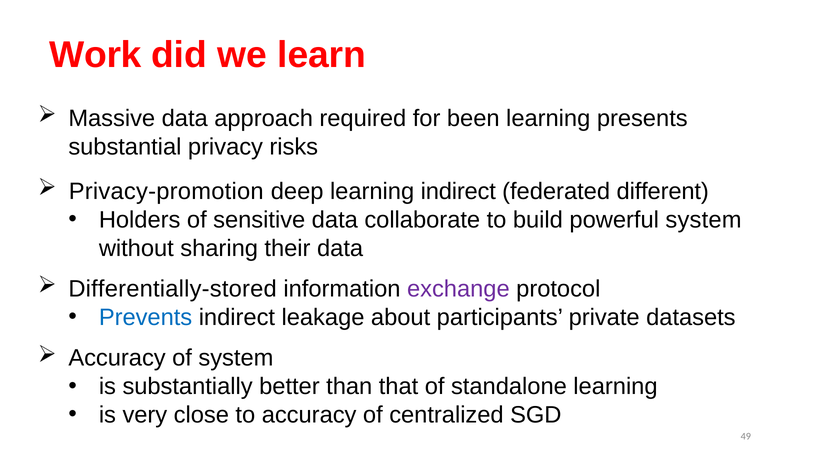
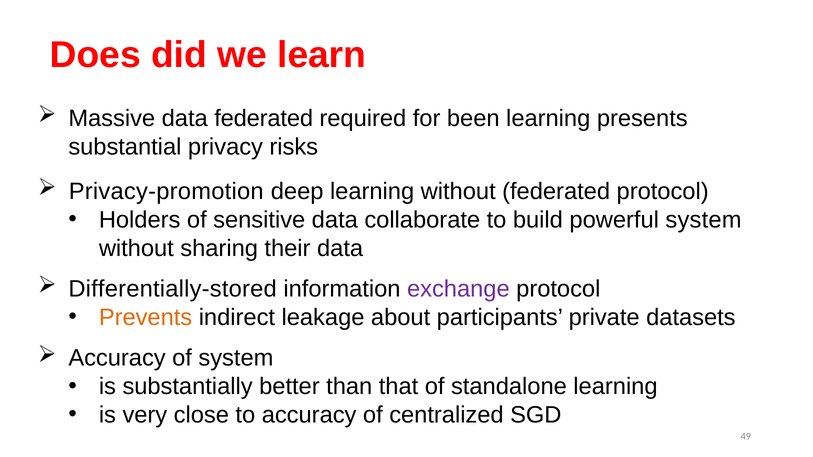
Work: Work -> Does (95, 55)
data approach: approach -> federated (264, 118)
learning indirect: indirect -> without (458, 192)
federated different: different -> protocol (663, 192)
Prevents colour: blue -> orange (146, 318)
